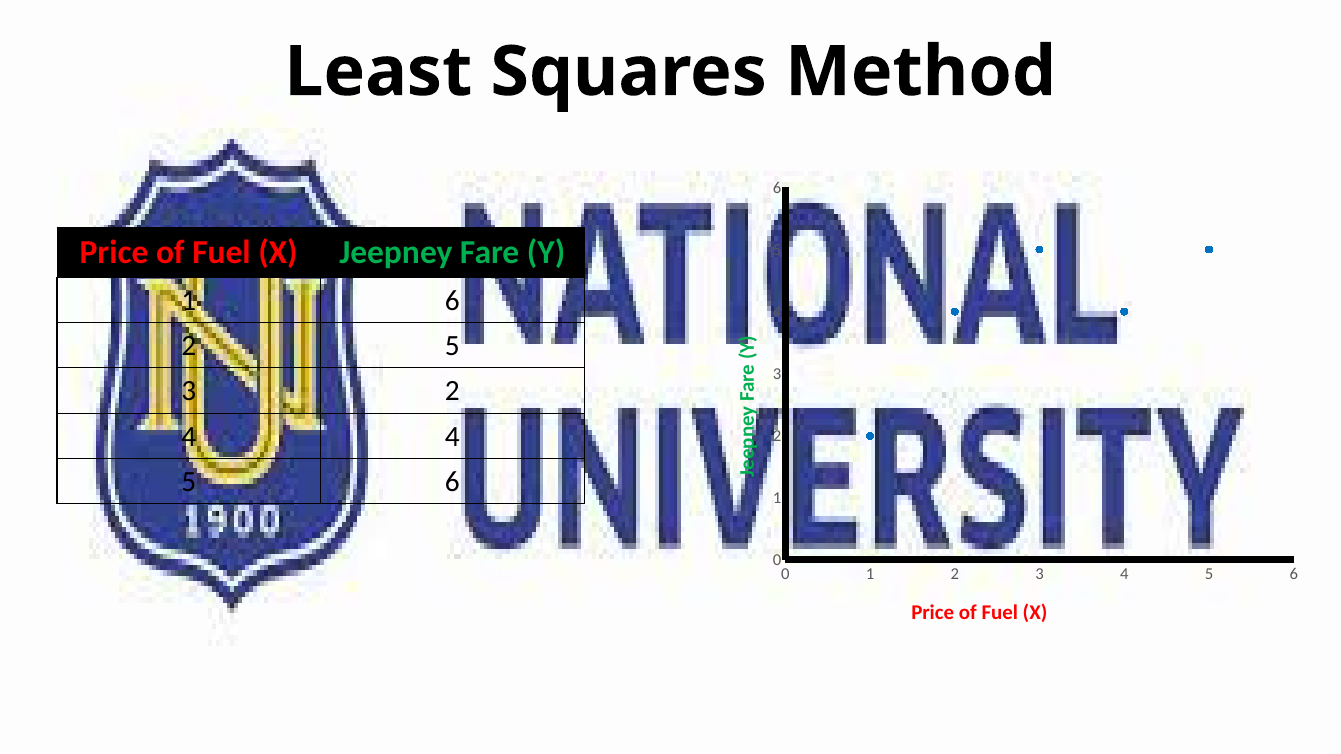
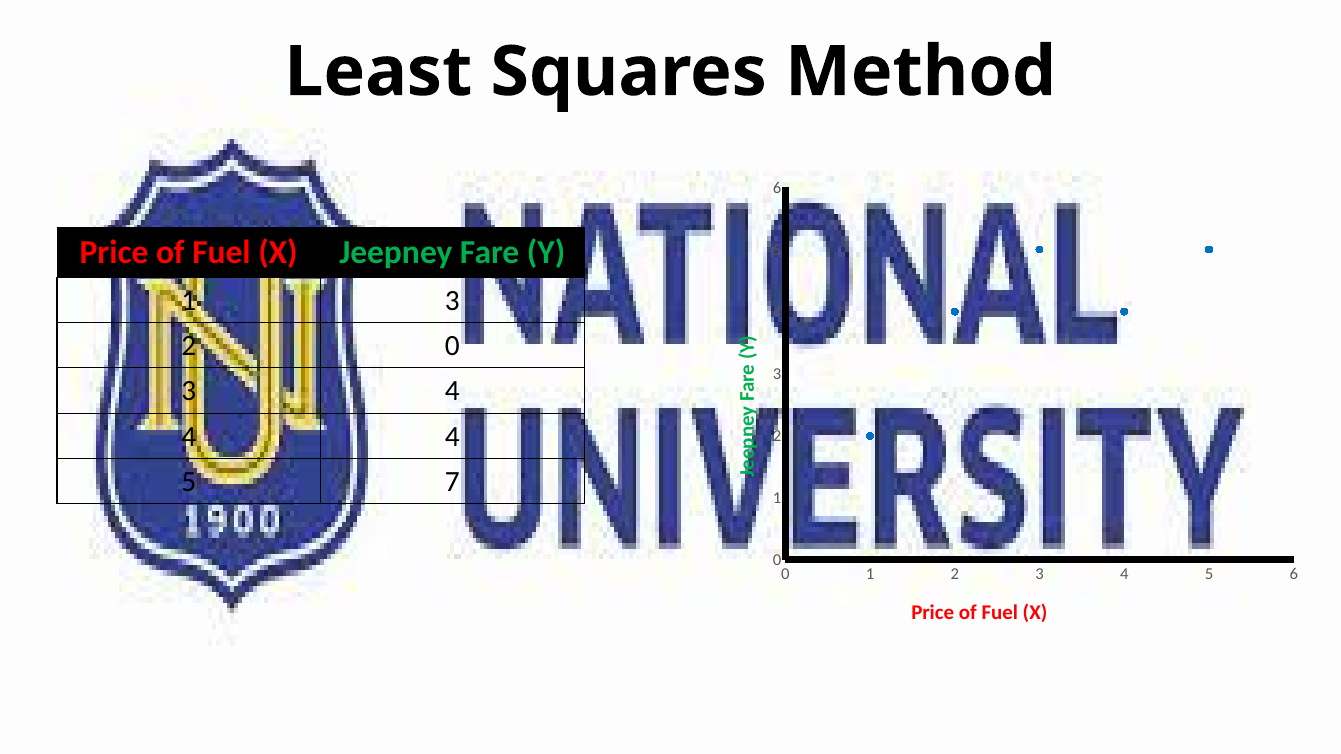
1 6: 6 -> 3 (452, 301)
2 5: 5 -> 0 (452, 346)
2: 2 -> 4 (452, 391)
6: 6 -> 7 (452, 482)
